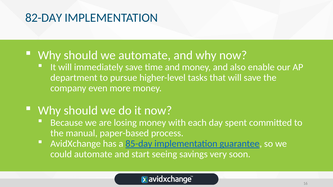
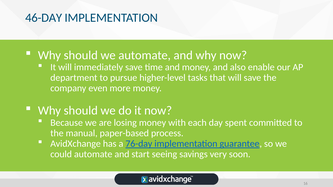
82-DAY: 82-DAY -> 46-DAY (44, 18)
85-day: 85-day -> 76-day (139, 144)
